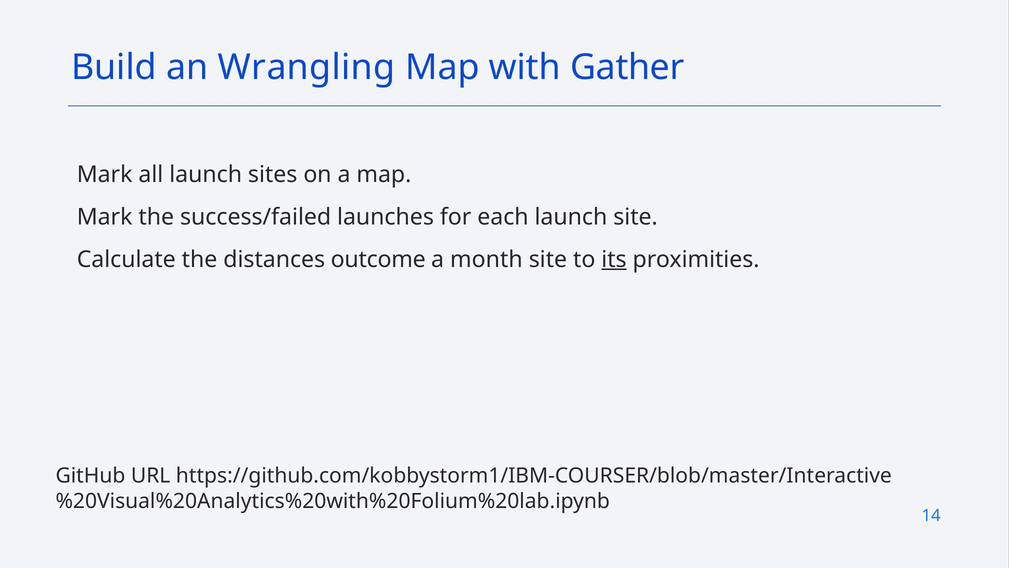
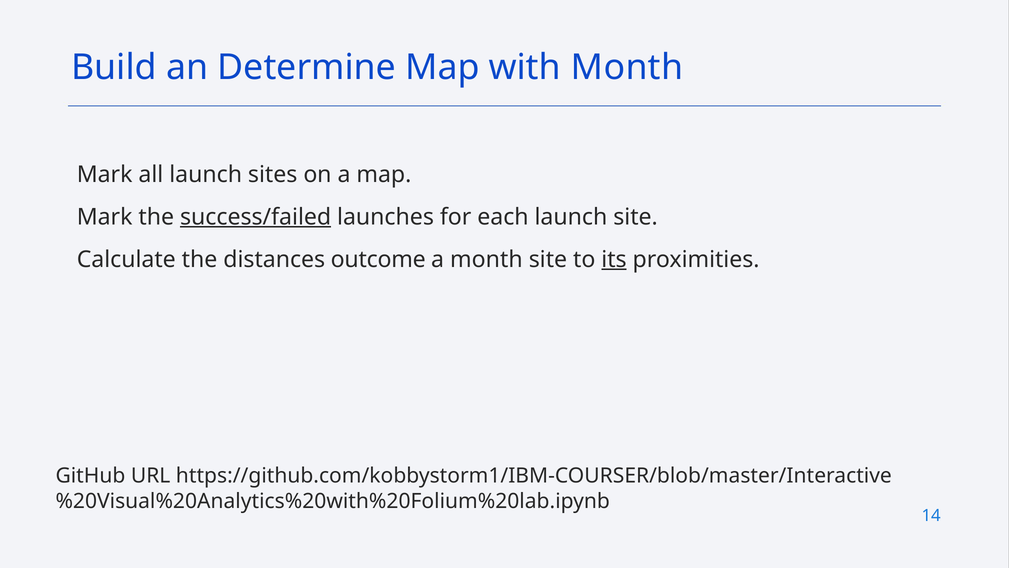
Wrangling: Wrangling -> Determine (307, 67)
with Gather: Gather -> Month (627, 67)
success/failed underline: none -> present (256, 217)
